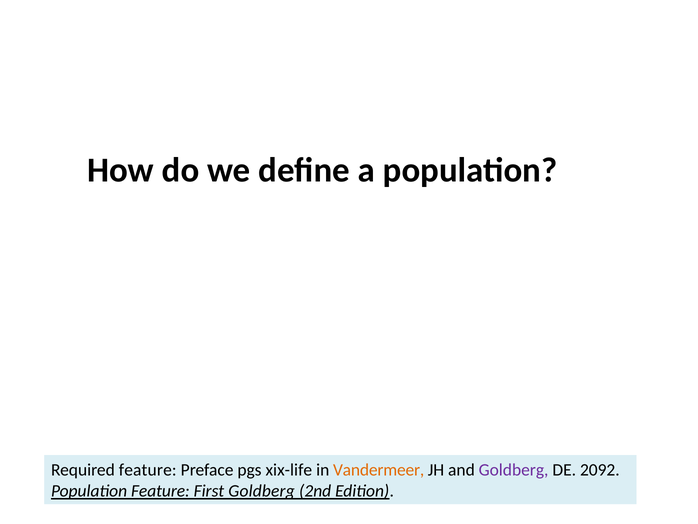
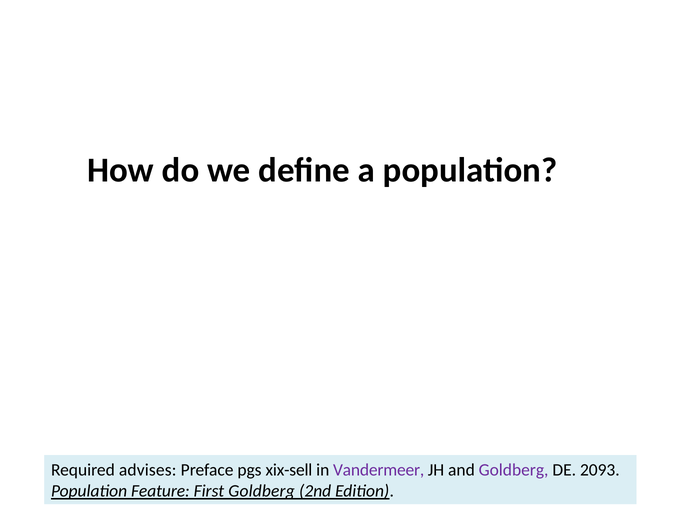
Required feature: feature -> advises (148, 470)
xix-life: xix-life -> xix-sell (289, 470)
Vandermeer colour: orange -> purple (379, 470)
2092: 2092 -> 2093 (600, 470)
